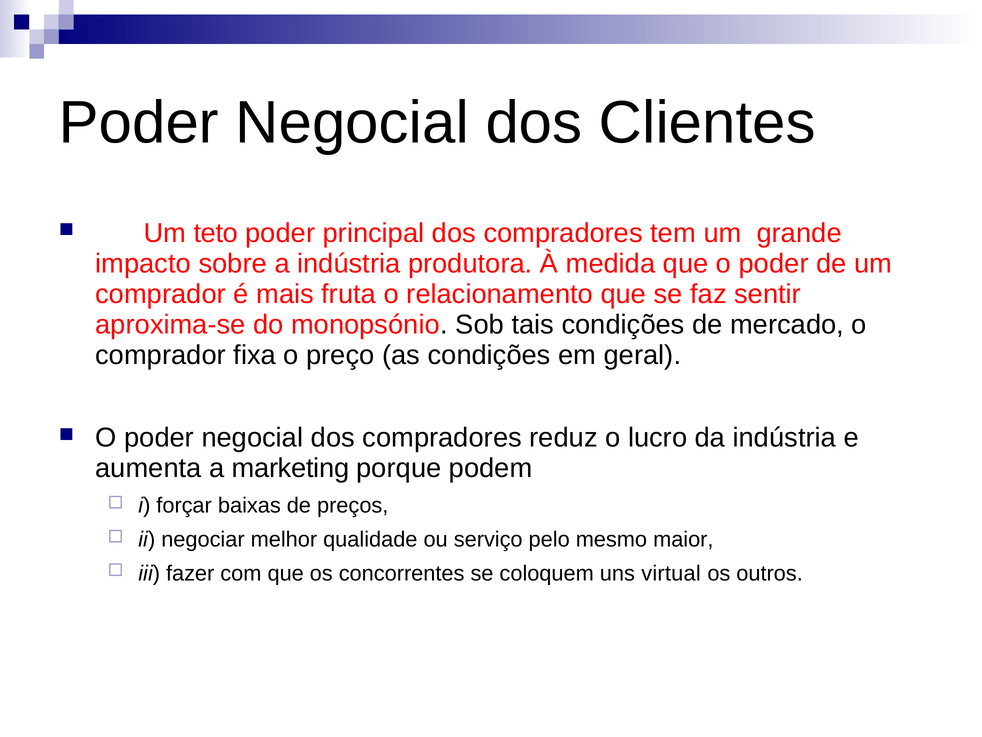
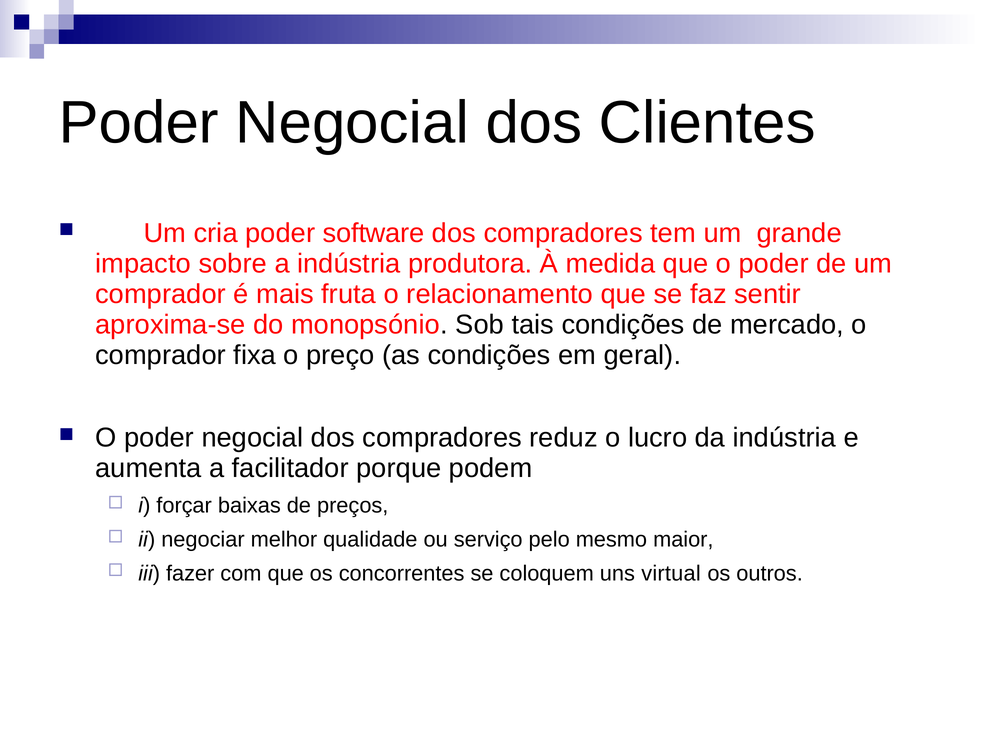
teto: teto -> cria (216, 233)
principal: principal -> software (374, 233)
marketing: marketing -> facilitador (290, 468)
